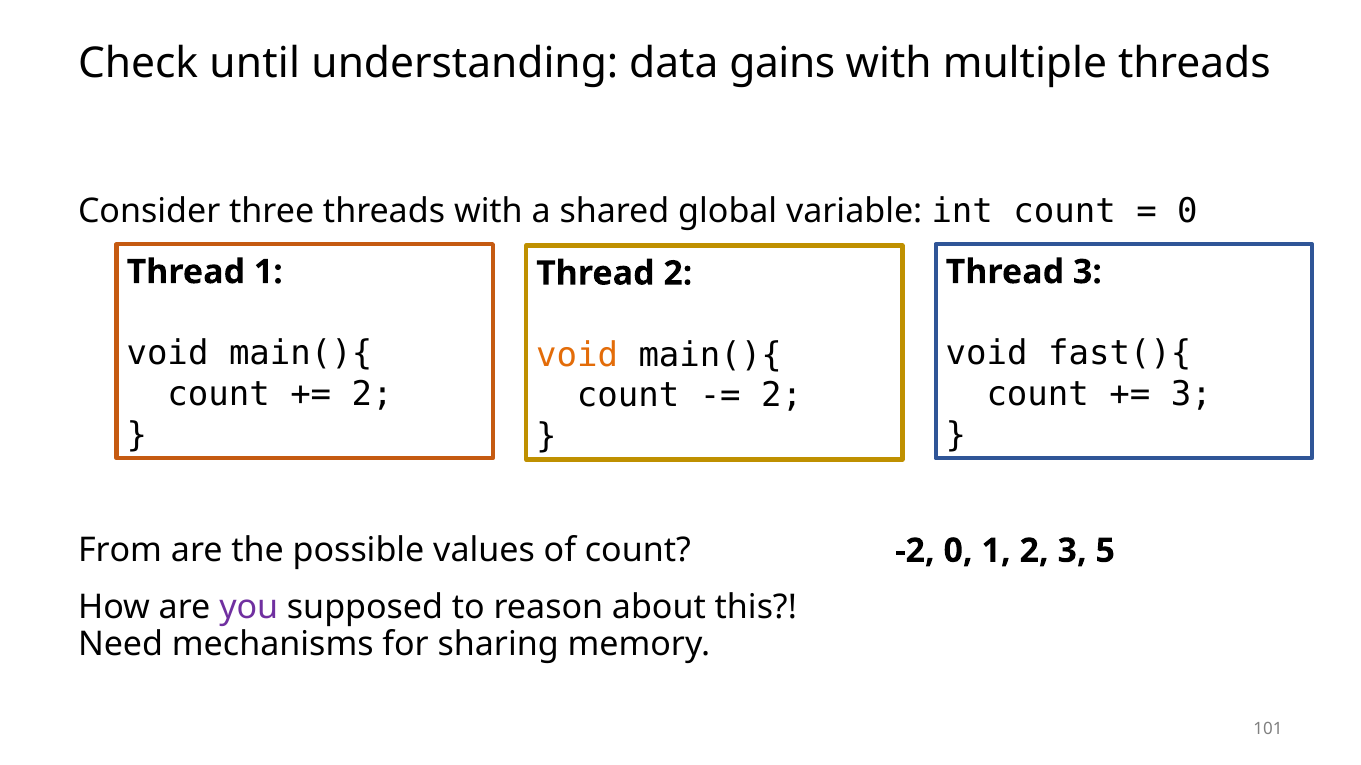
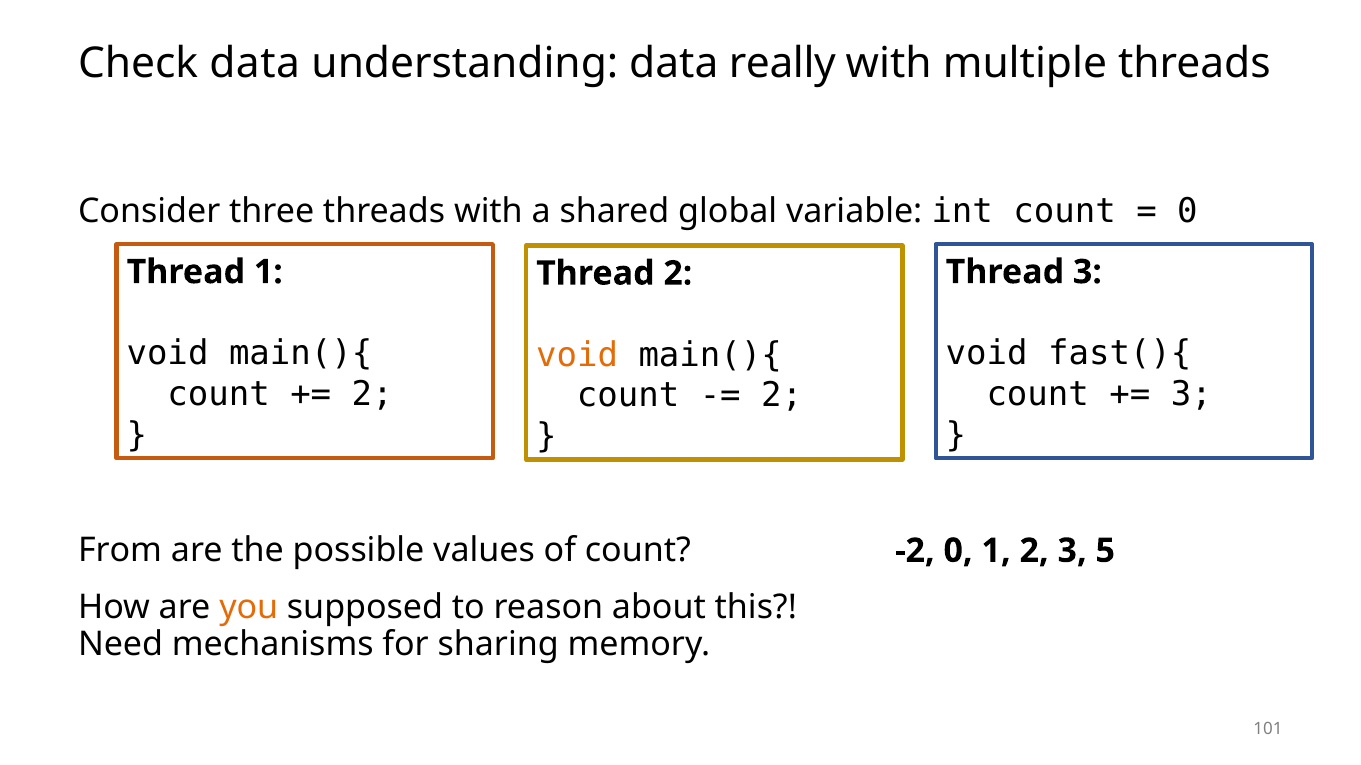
Check until: until -> data (255, 63)
gains: gains -> really (782, 63)
you colour: purple -> orange (249, 608)
